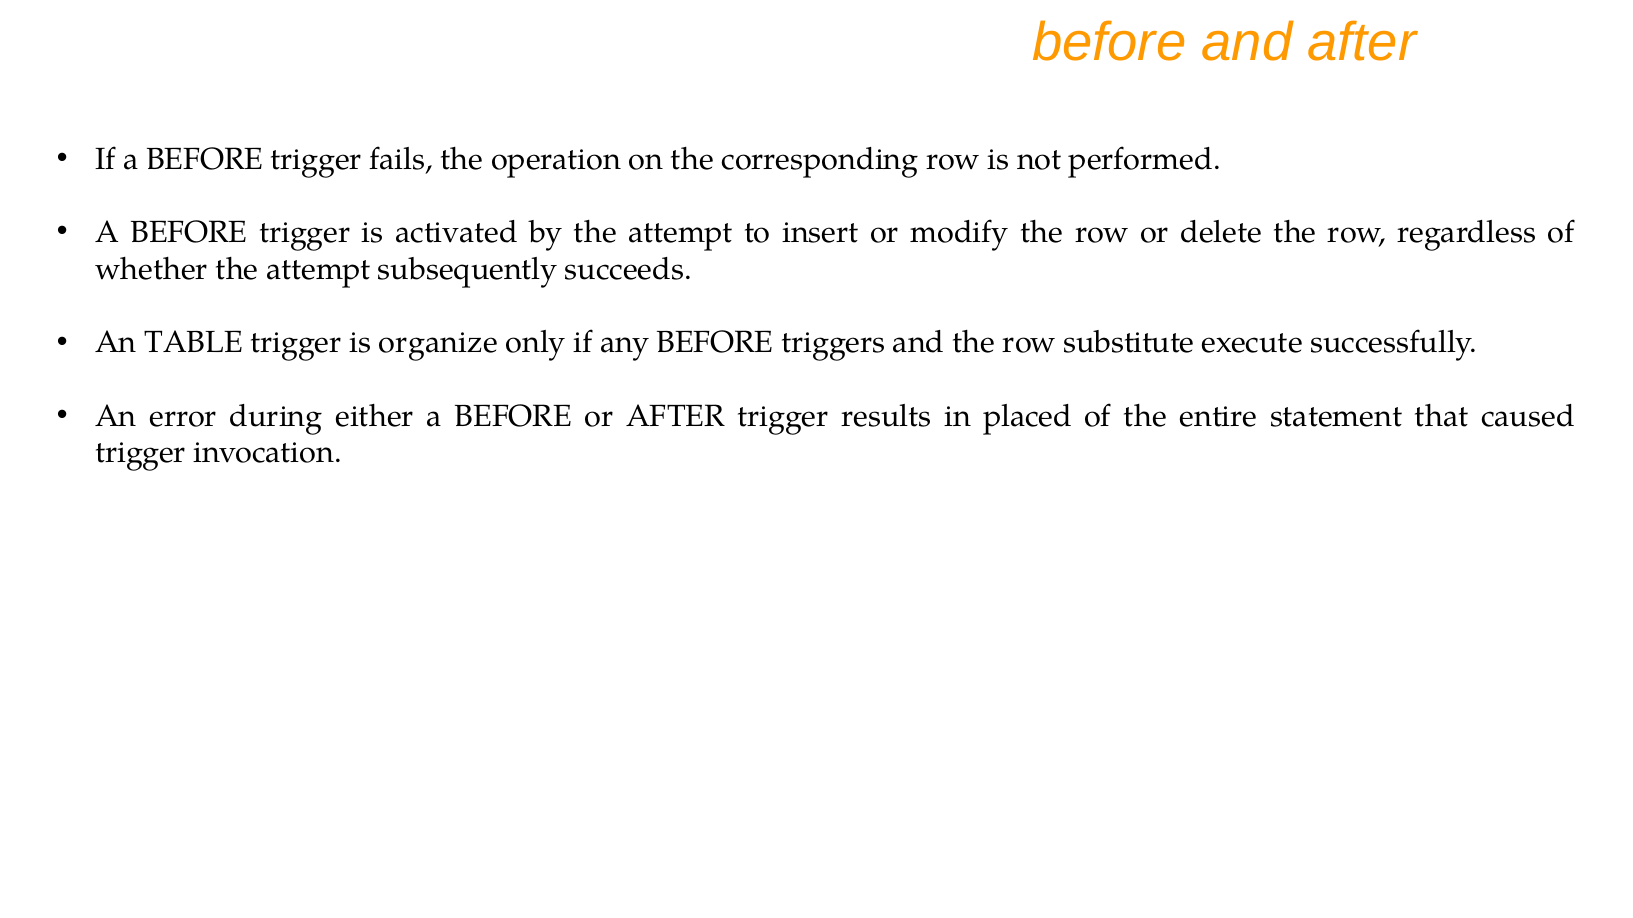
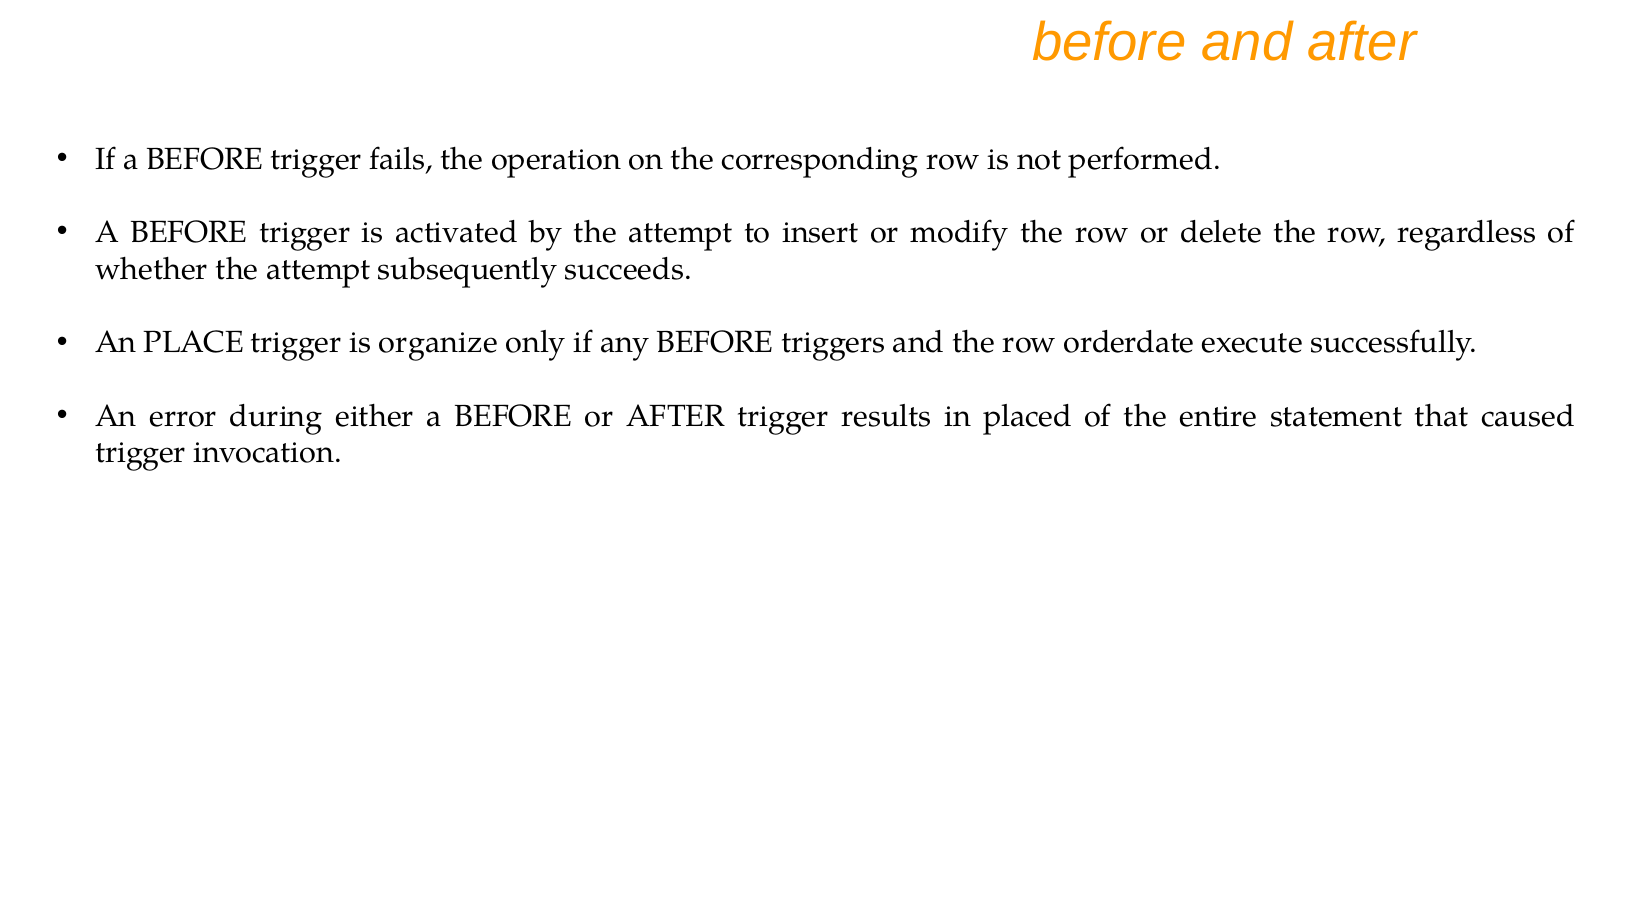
TABLE: TABLE -> PLACE (194, 343)
substitute: substitute -> orderdate (1129, 343)
